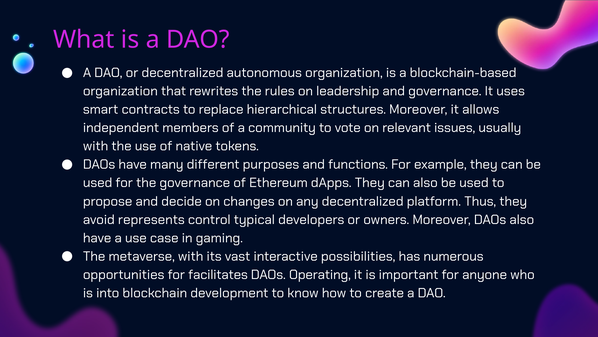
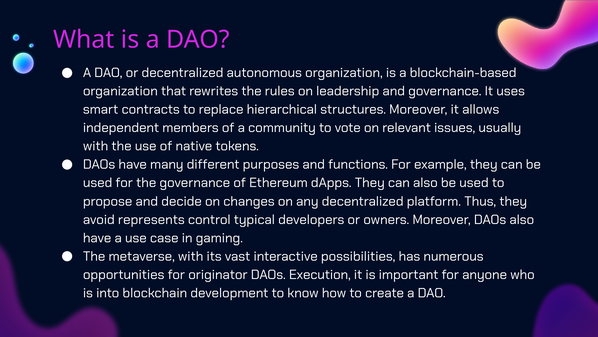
facilitates: facilitates -> originator (218, 274)
Operating: Operating -> Execution (320, 274)
